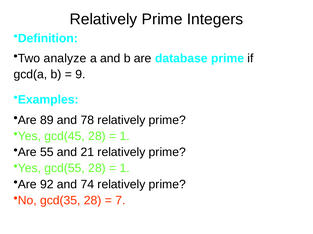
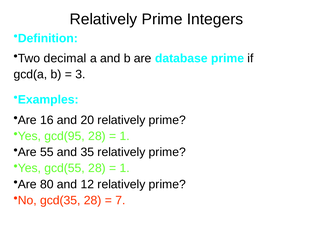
analyze: analyze -> decimal (65, 59)
9: 9 -> 3 (80, 75)
89: 89 -> 16 (47, 121)
78: 78 -> 20 (87, 121)
gcd(45: gcd(45 -> gcd(95 (65, 137)
21: 21 -> 35 (87, 153)
92: 92 -> 80 (47, 185)
74: 74 -> 12 (87, 185)
